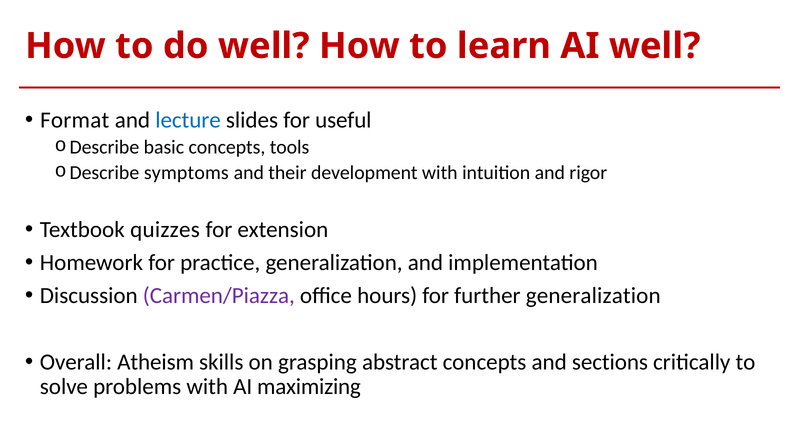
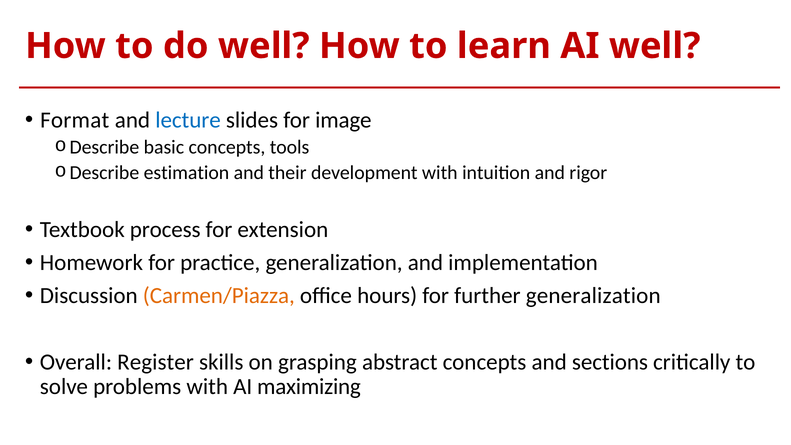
useful: useful -> image (343, 120)
symptoms: symptoms -> estimation (186, 173)
quizzes: quizzes -> process (165, 229)
Carmen/Piazza colour: purple -> orange (219, 296)
Atheism: Atheism -> Register (156, 362)
